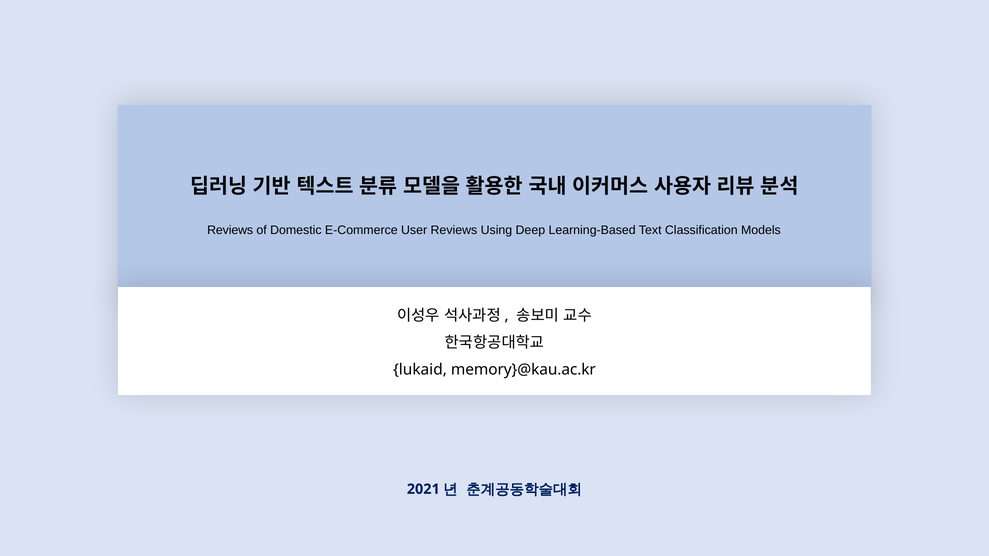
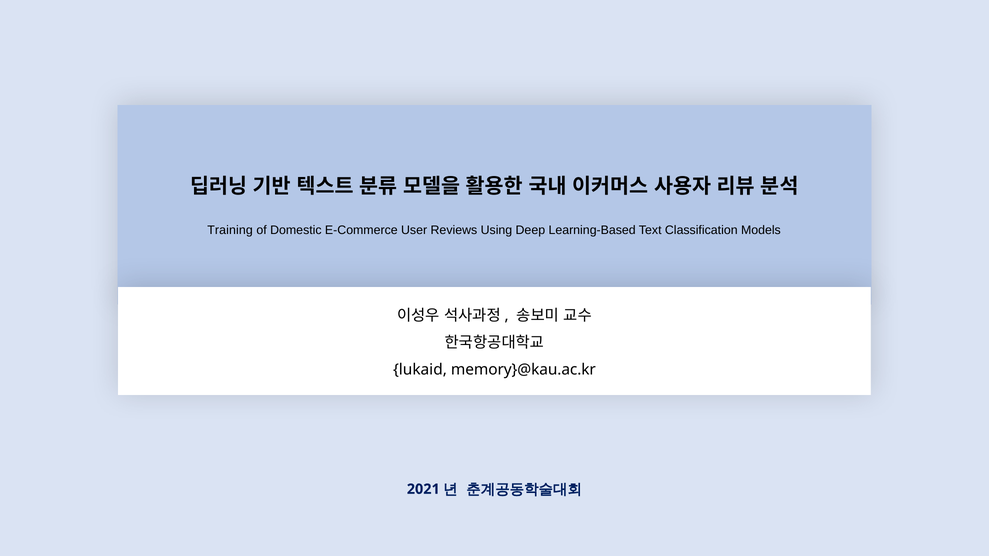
Reviews: Reviews -> Training (230, 230)
